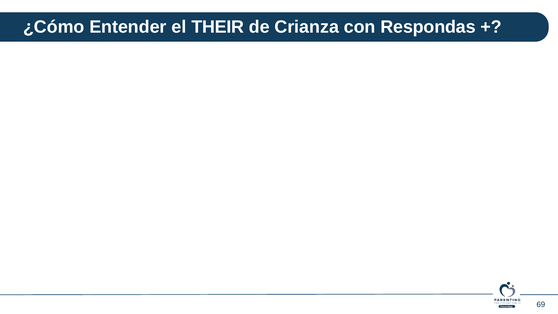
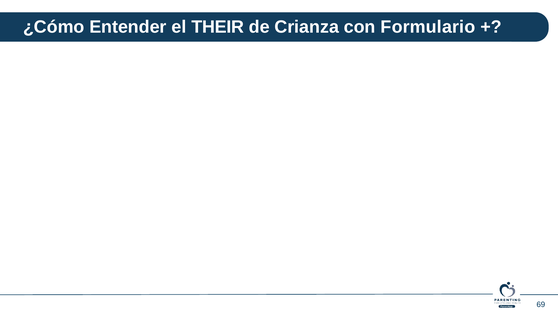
Respondas: Respondas -> Formulario (428, 27)
